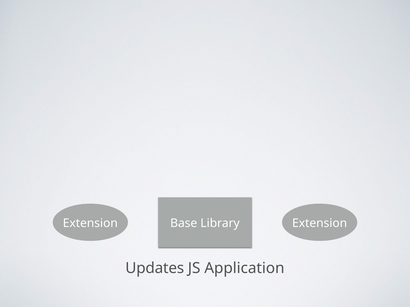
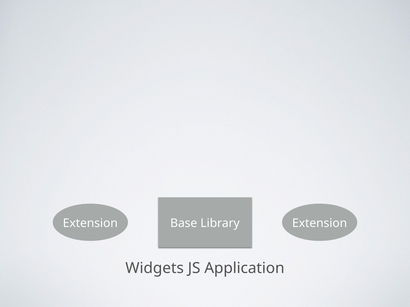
Updates: Updates -> Widgets (155, 268)
